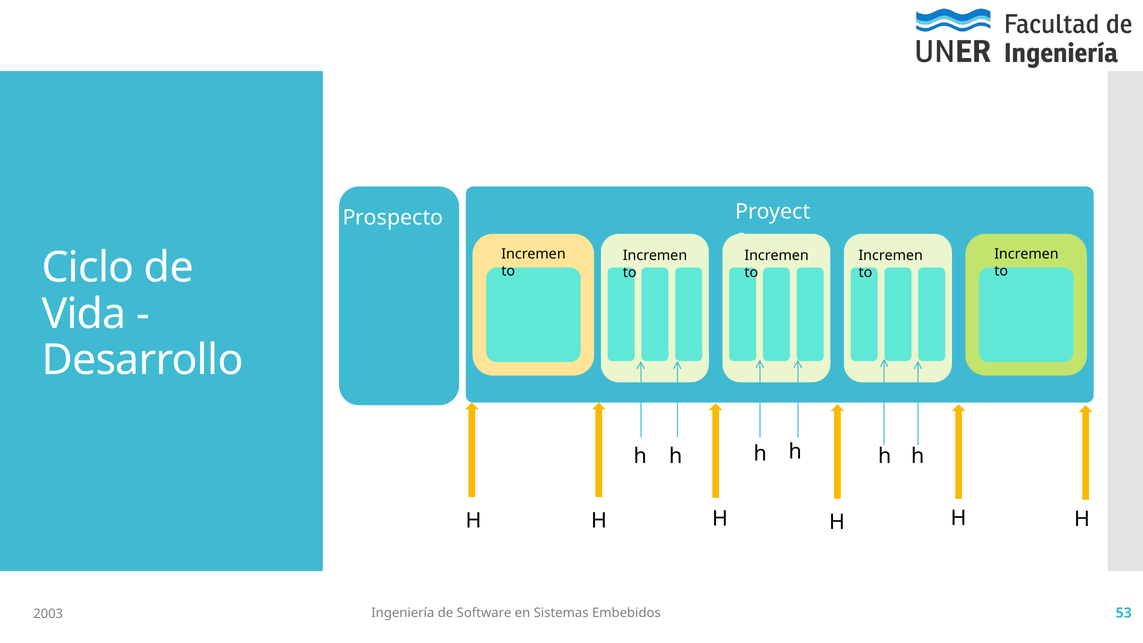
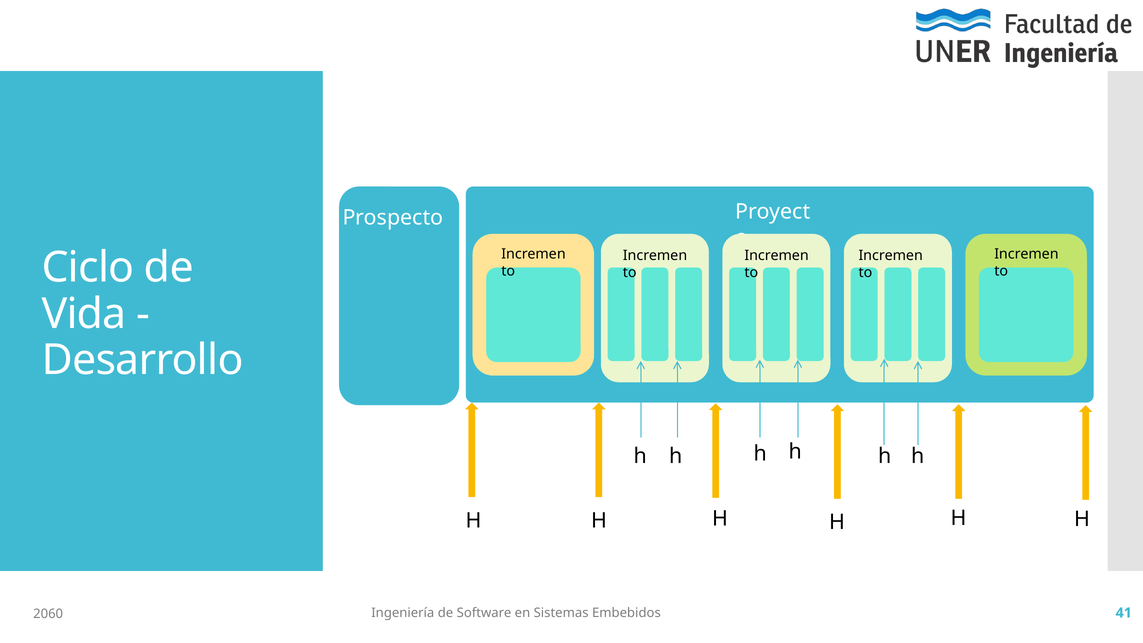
53: 53 -> 41 (1124, 613)
2003: 2003 -> 2060 (48, 614)
